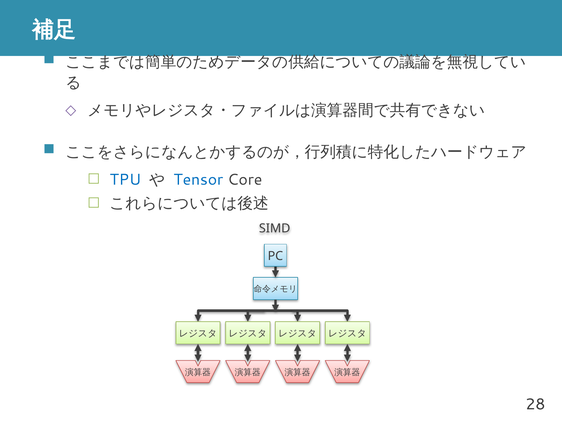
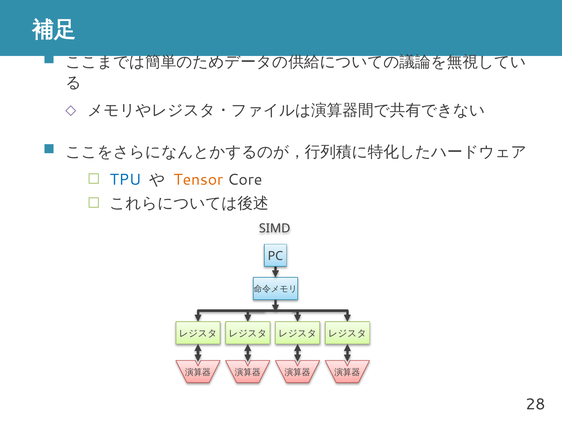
Tensor colour: blue -> orange (198, 179)
